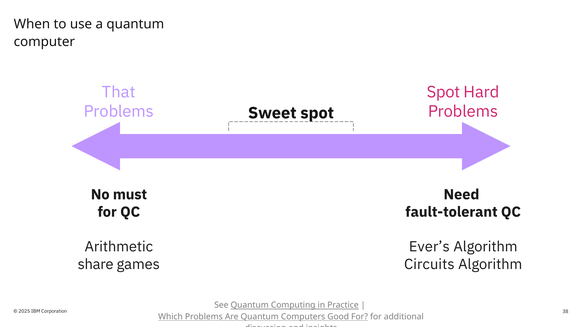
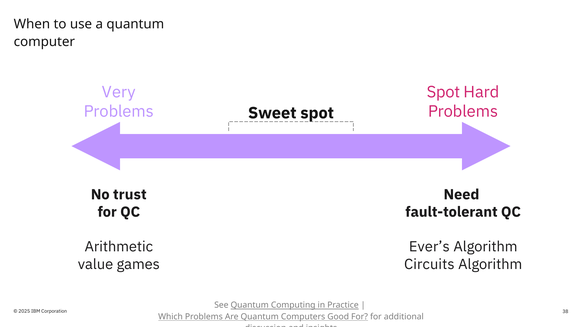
That: That -> Very (119, 92)
must: must -> trust (130, 195)
share: share -> value (96, 265)
